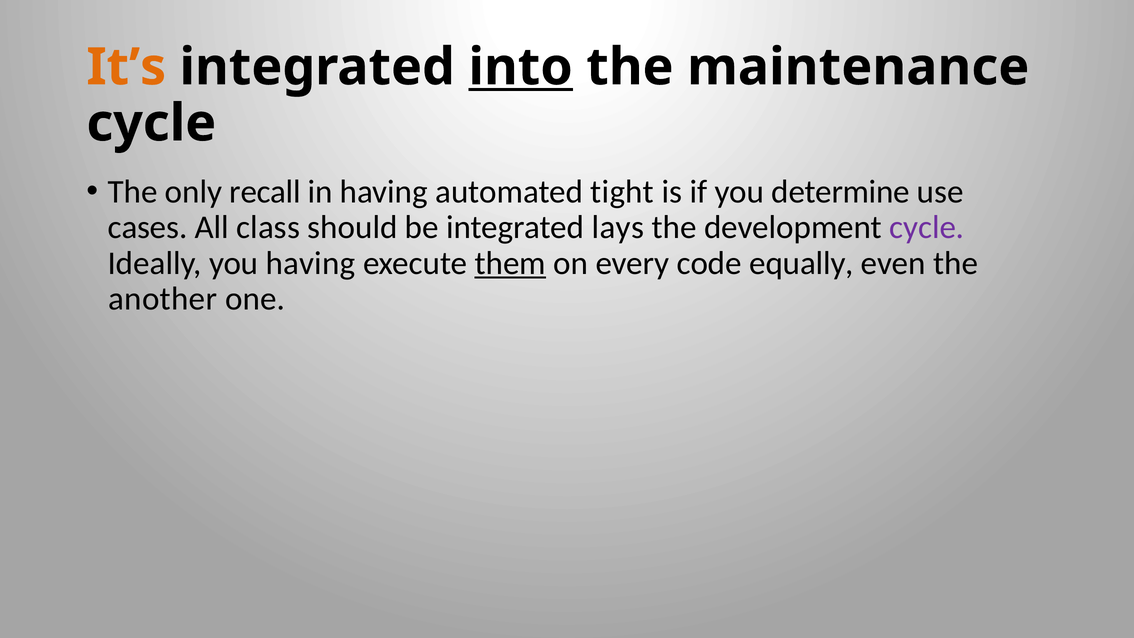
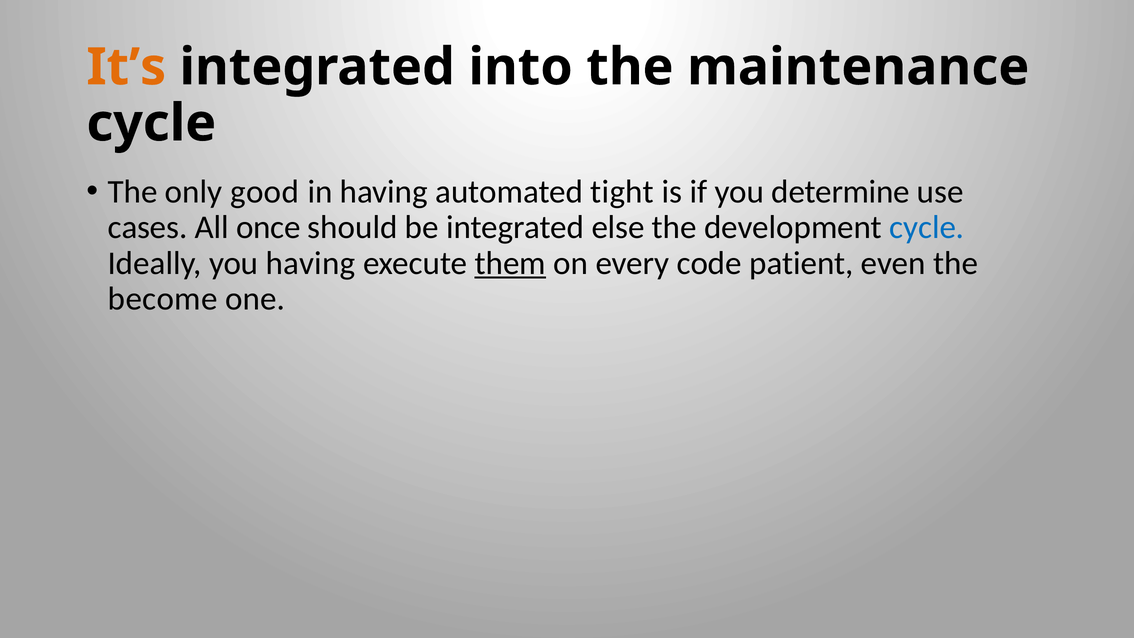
into underline: present -> none (521, 67)
recall: recall -> good (265, 192)
class: class -> once (268, 227)
lays: lays -> else (618, 227)
cycle colour: purple -> blue (927, 227)
equally: equally -> patient (801, 263)
another: another -> become (163, 299)
